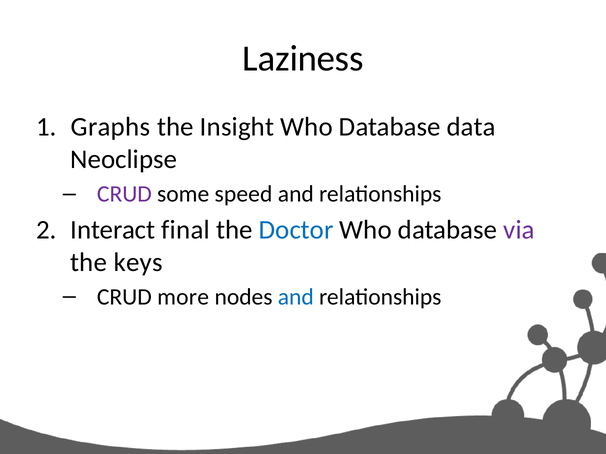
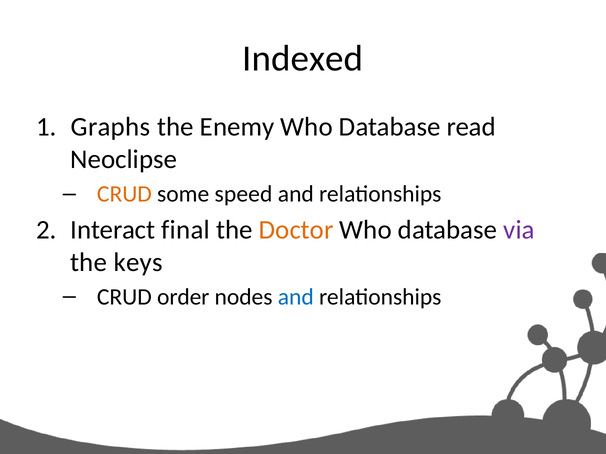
Laziness: Laziness -> Indexed (303, 59)
Insight: Insight -> Enemy (237, 127)
data: data -> read (471, 127)
CRUD colour: purple -> orange (124, 194)
Doctor colour: blue -> orange (296, 230)
more: more -> order (183, 297)
